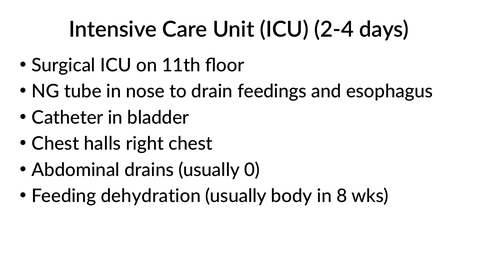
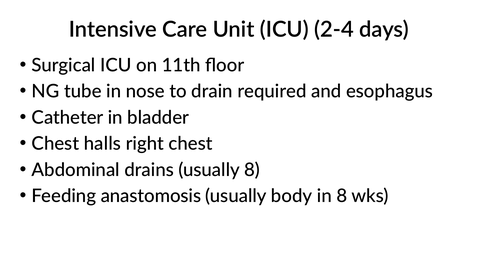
feedings: feedings -> required (272, 91)
usually 0: 0 -> 8 (252, 170)
dehydration: dehydration -> anastomosis (151, 196)
